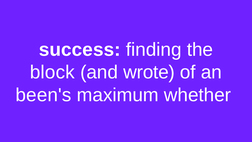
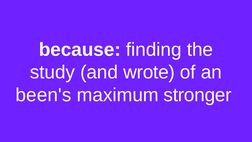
success: success -> because (80, 50)
block: block -> study (52, 72)
whether: whether -> stronger (198, 95)
